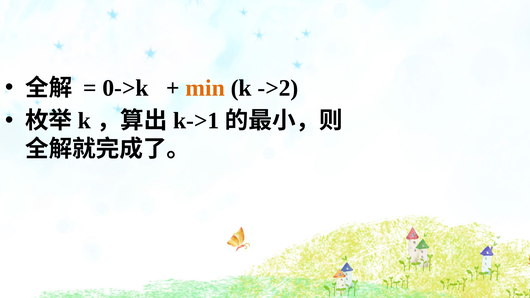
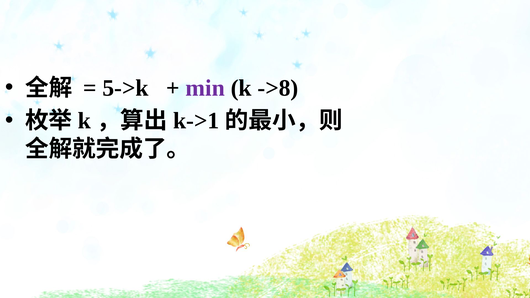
0->k: 0->k -> 5->k (126, 88)
min colour: orange -> purple (205, 88)
->2: ->2 -> ->8 (278, 88)
